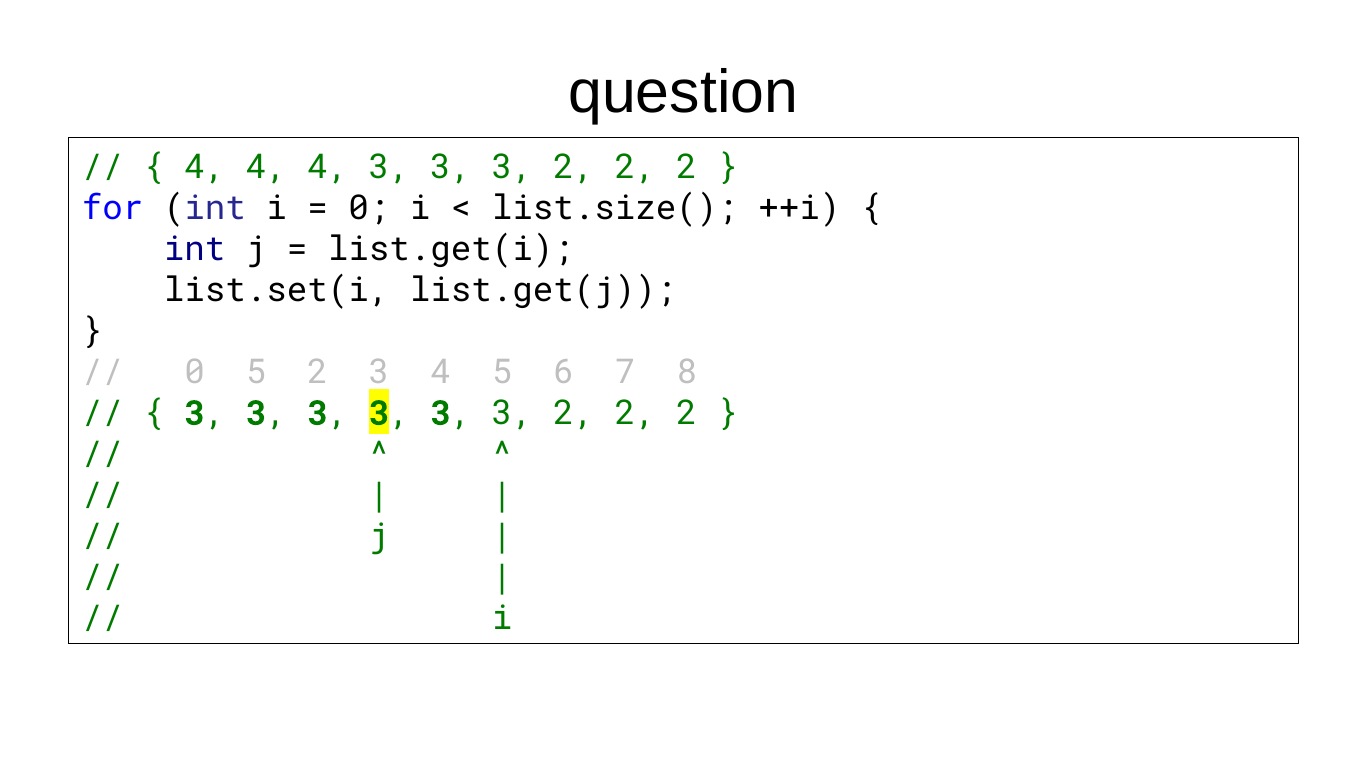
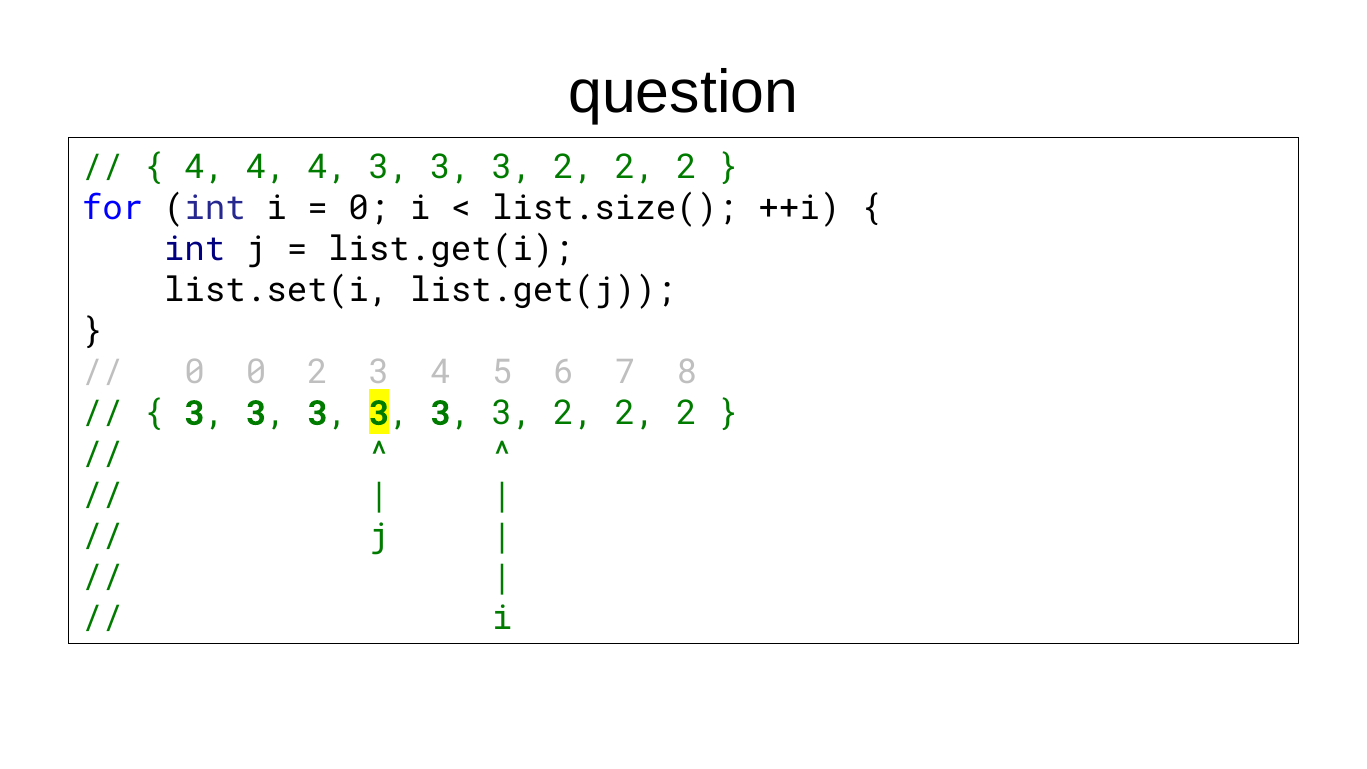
0 5: 5 -> 0 (256, 372)
